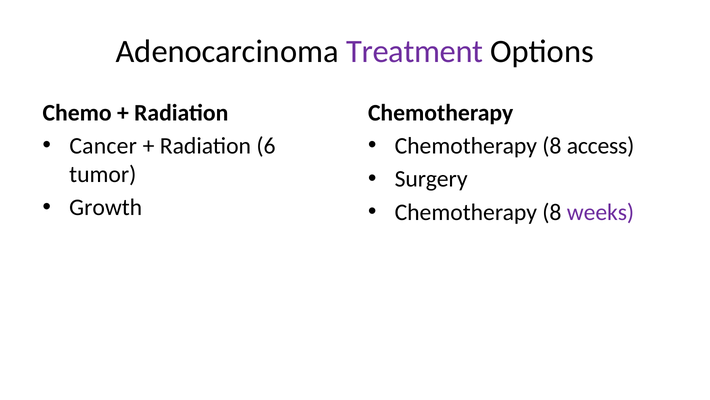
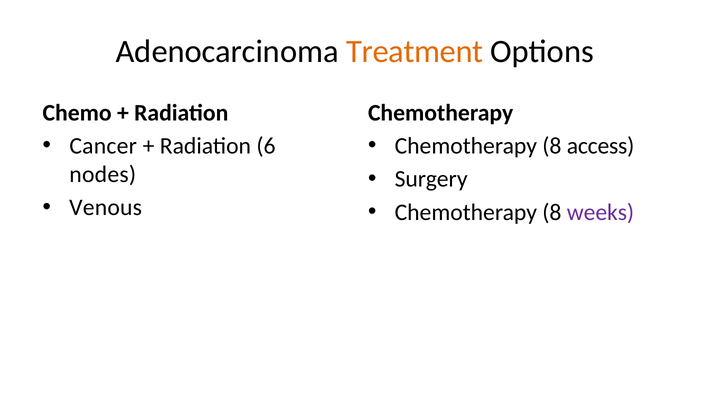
Treatment colour: purple -> orange (415, 52)
tumor: tumor -> nodes (103, 174)
Growth: Growth -> Venous (106, 207)
